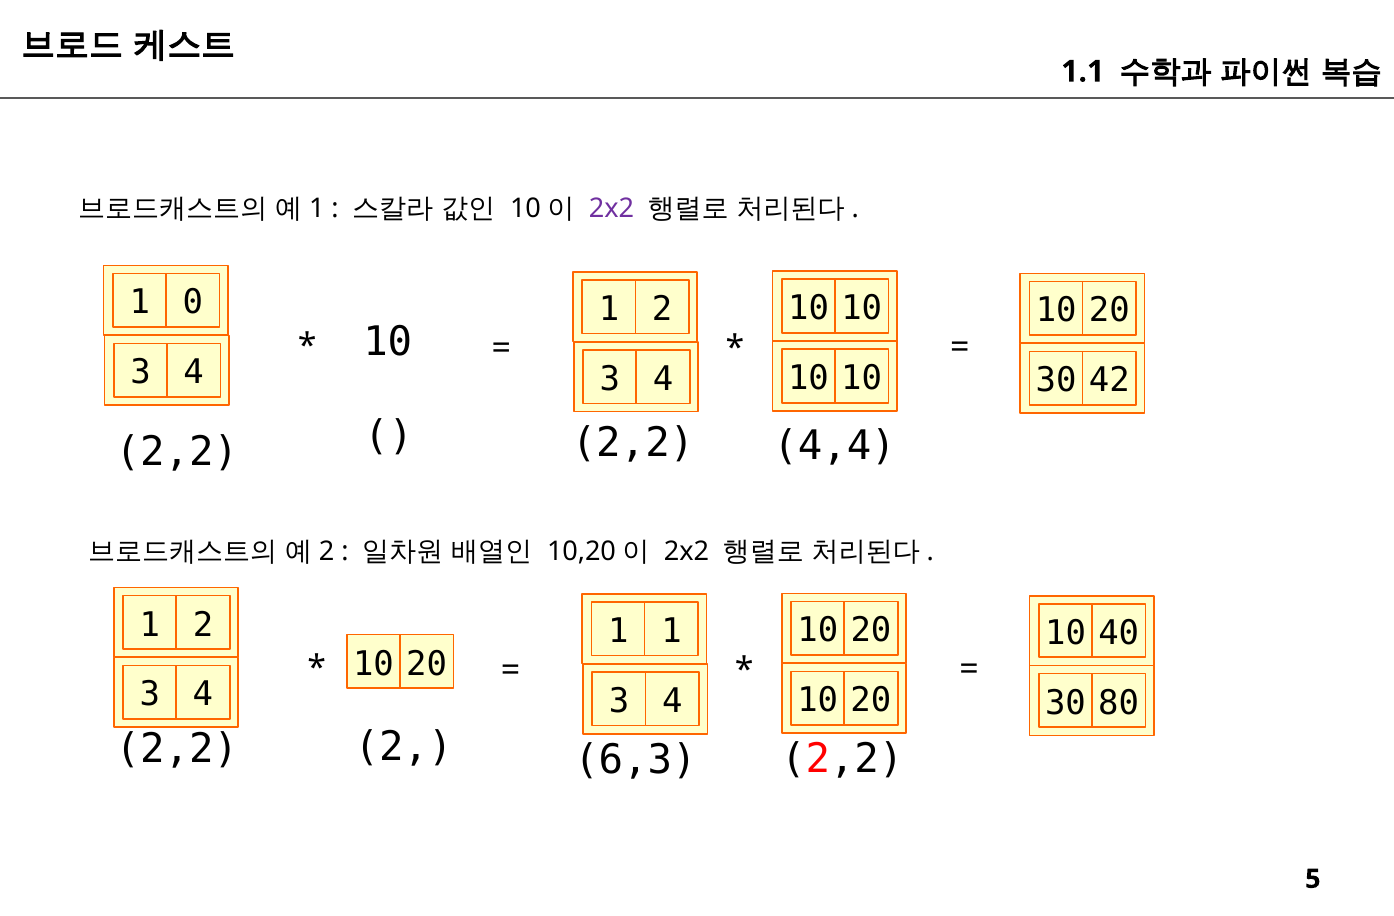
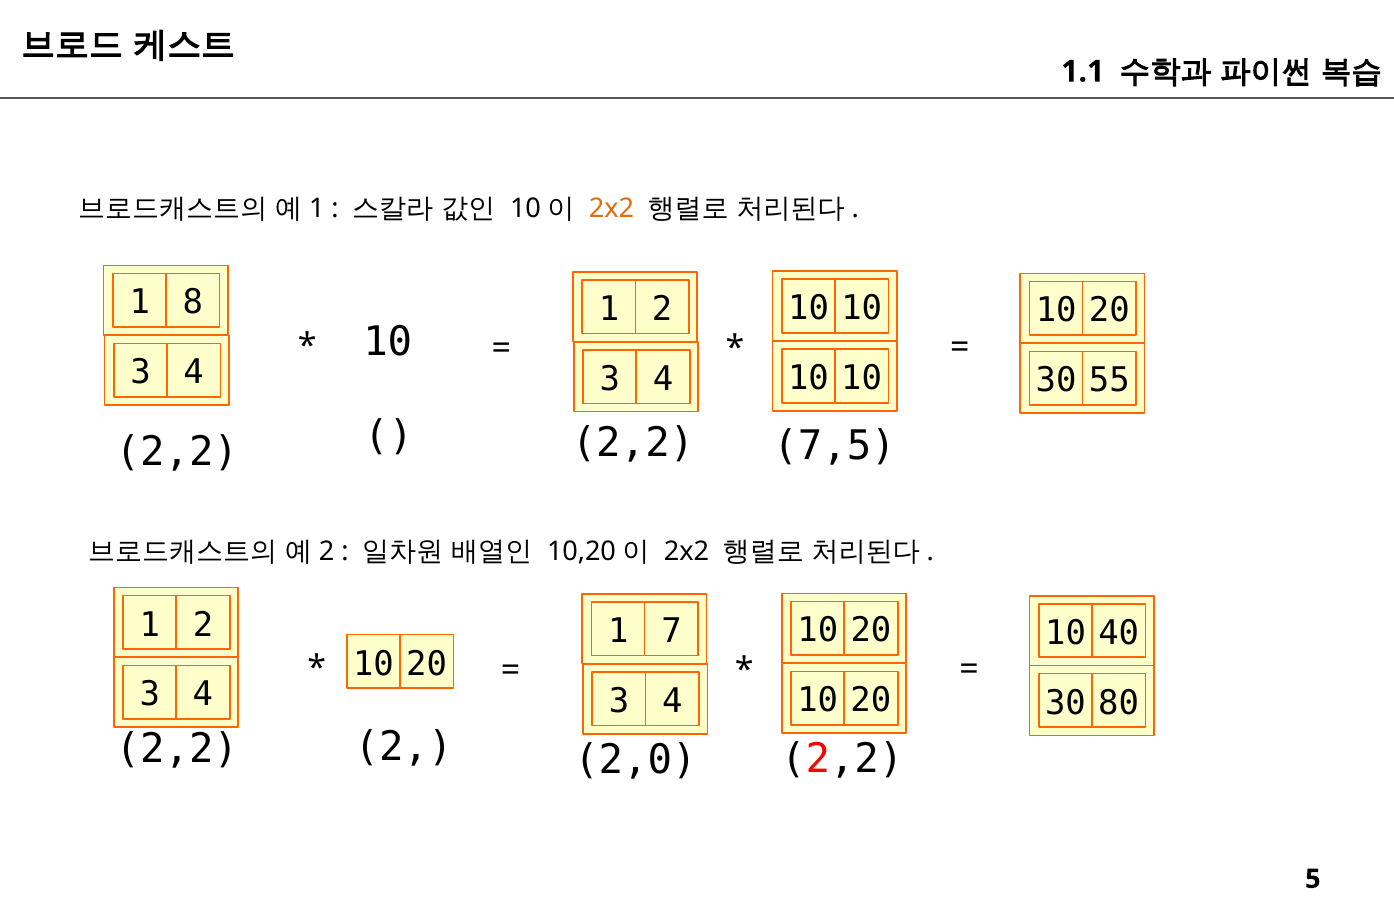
2x2 colour: purple -> orange (611, 209)
0: 0 -> 8 (193, 303)
42: 42 -> 55 (1109, 381)
4,4: 4,4 -> 7,5 (835, 446)
1 1: 1 -> 7 (671, 631)
6,3: 6,3 -> 2,0 (635, 759)
